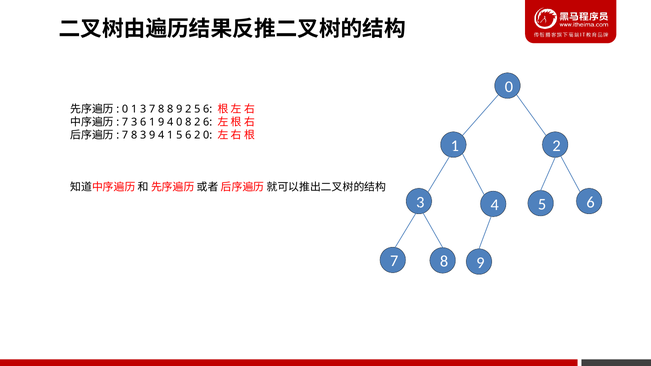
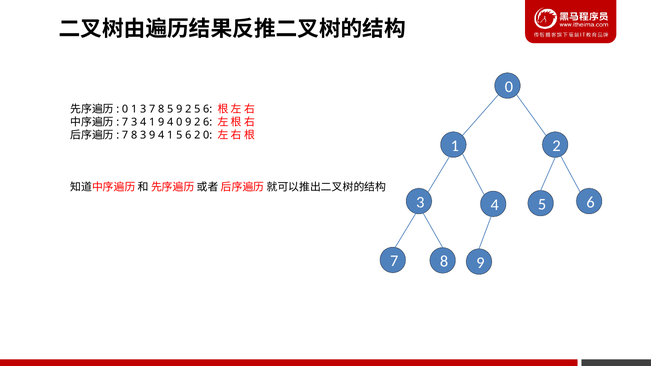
8 8: 8 -> 5 (170, 109)
3 6: 6 -> 4 (143, 122)
0 8: 8 -> 9 (188, 122)
